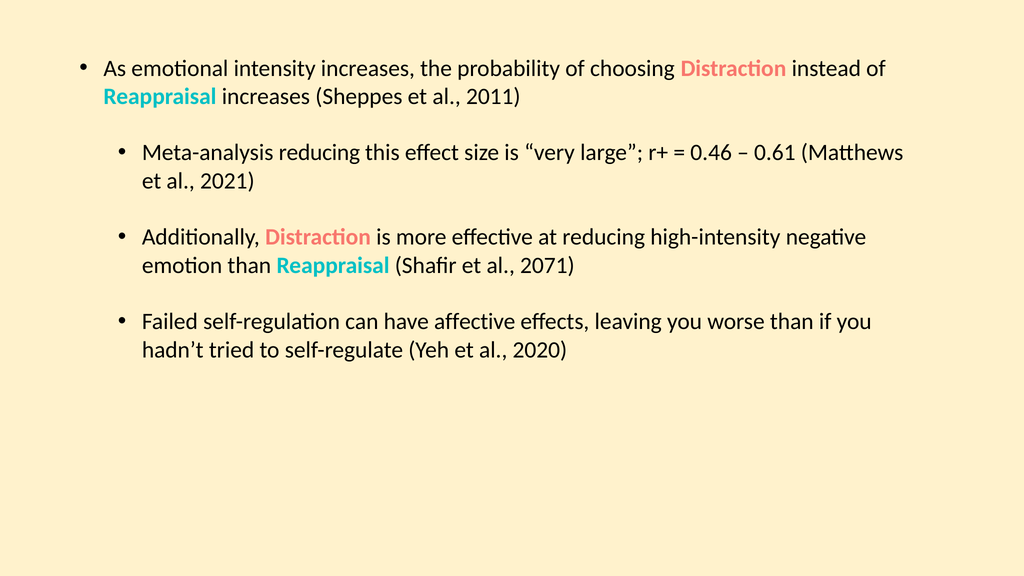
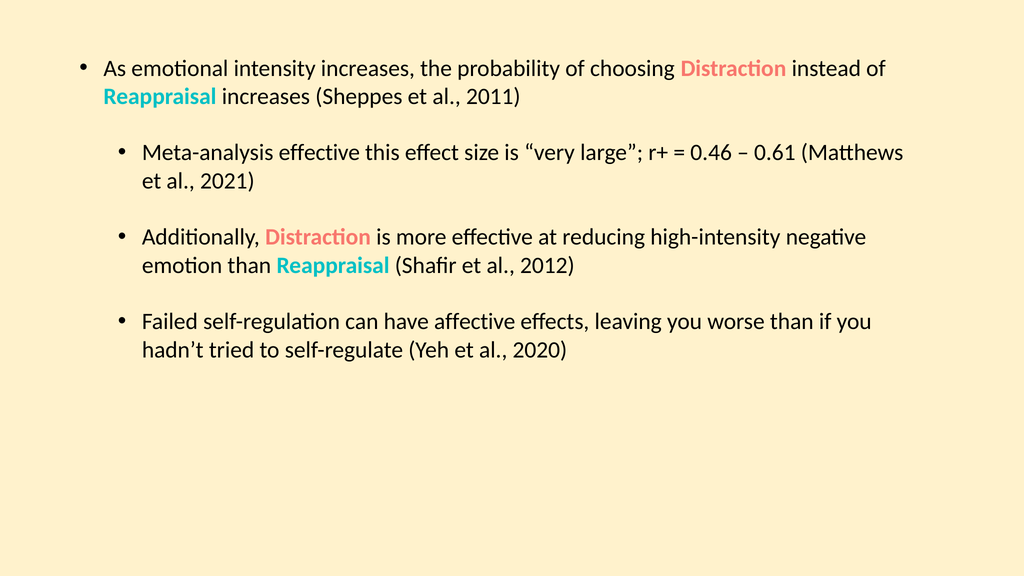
Meta-analysis reducing: reducing -> effective (319, 153)
2071: 2071 -> 2012 (547, 265)
